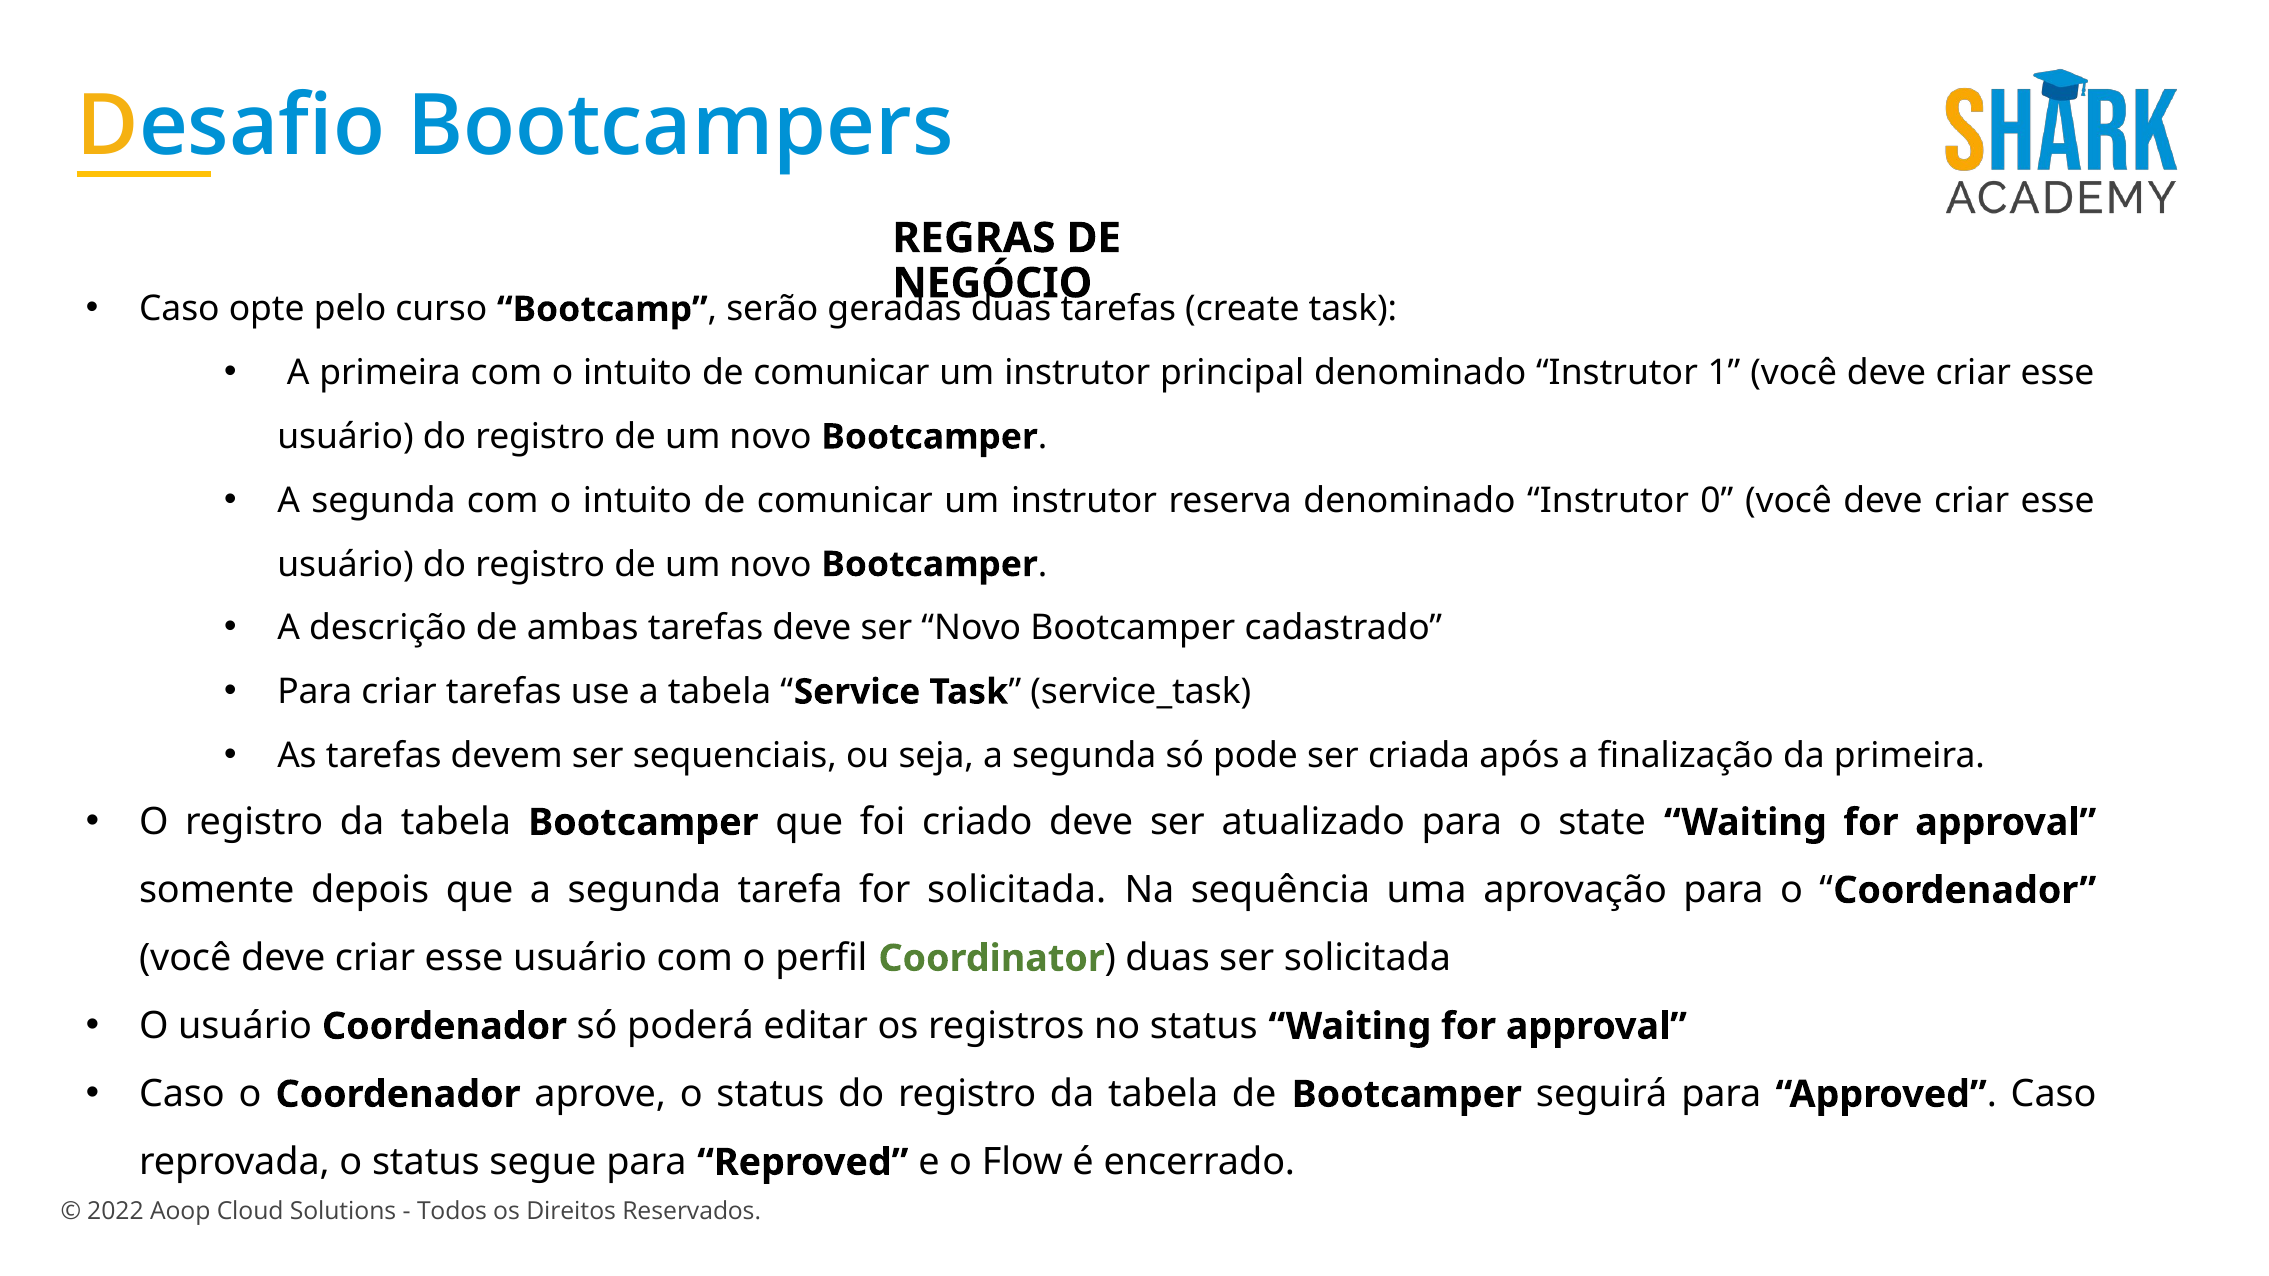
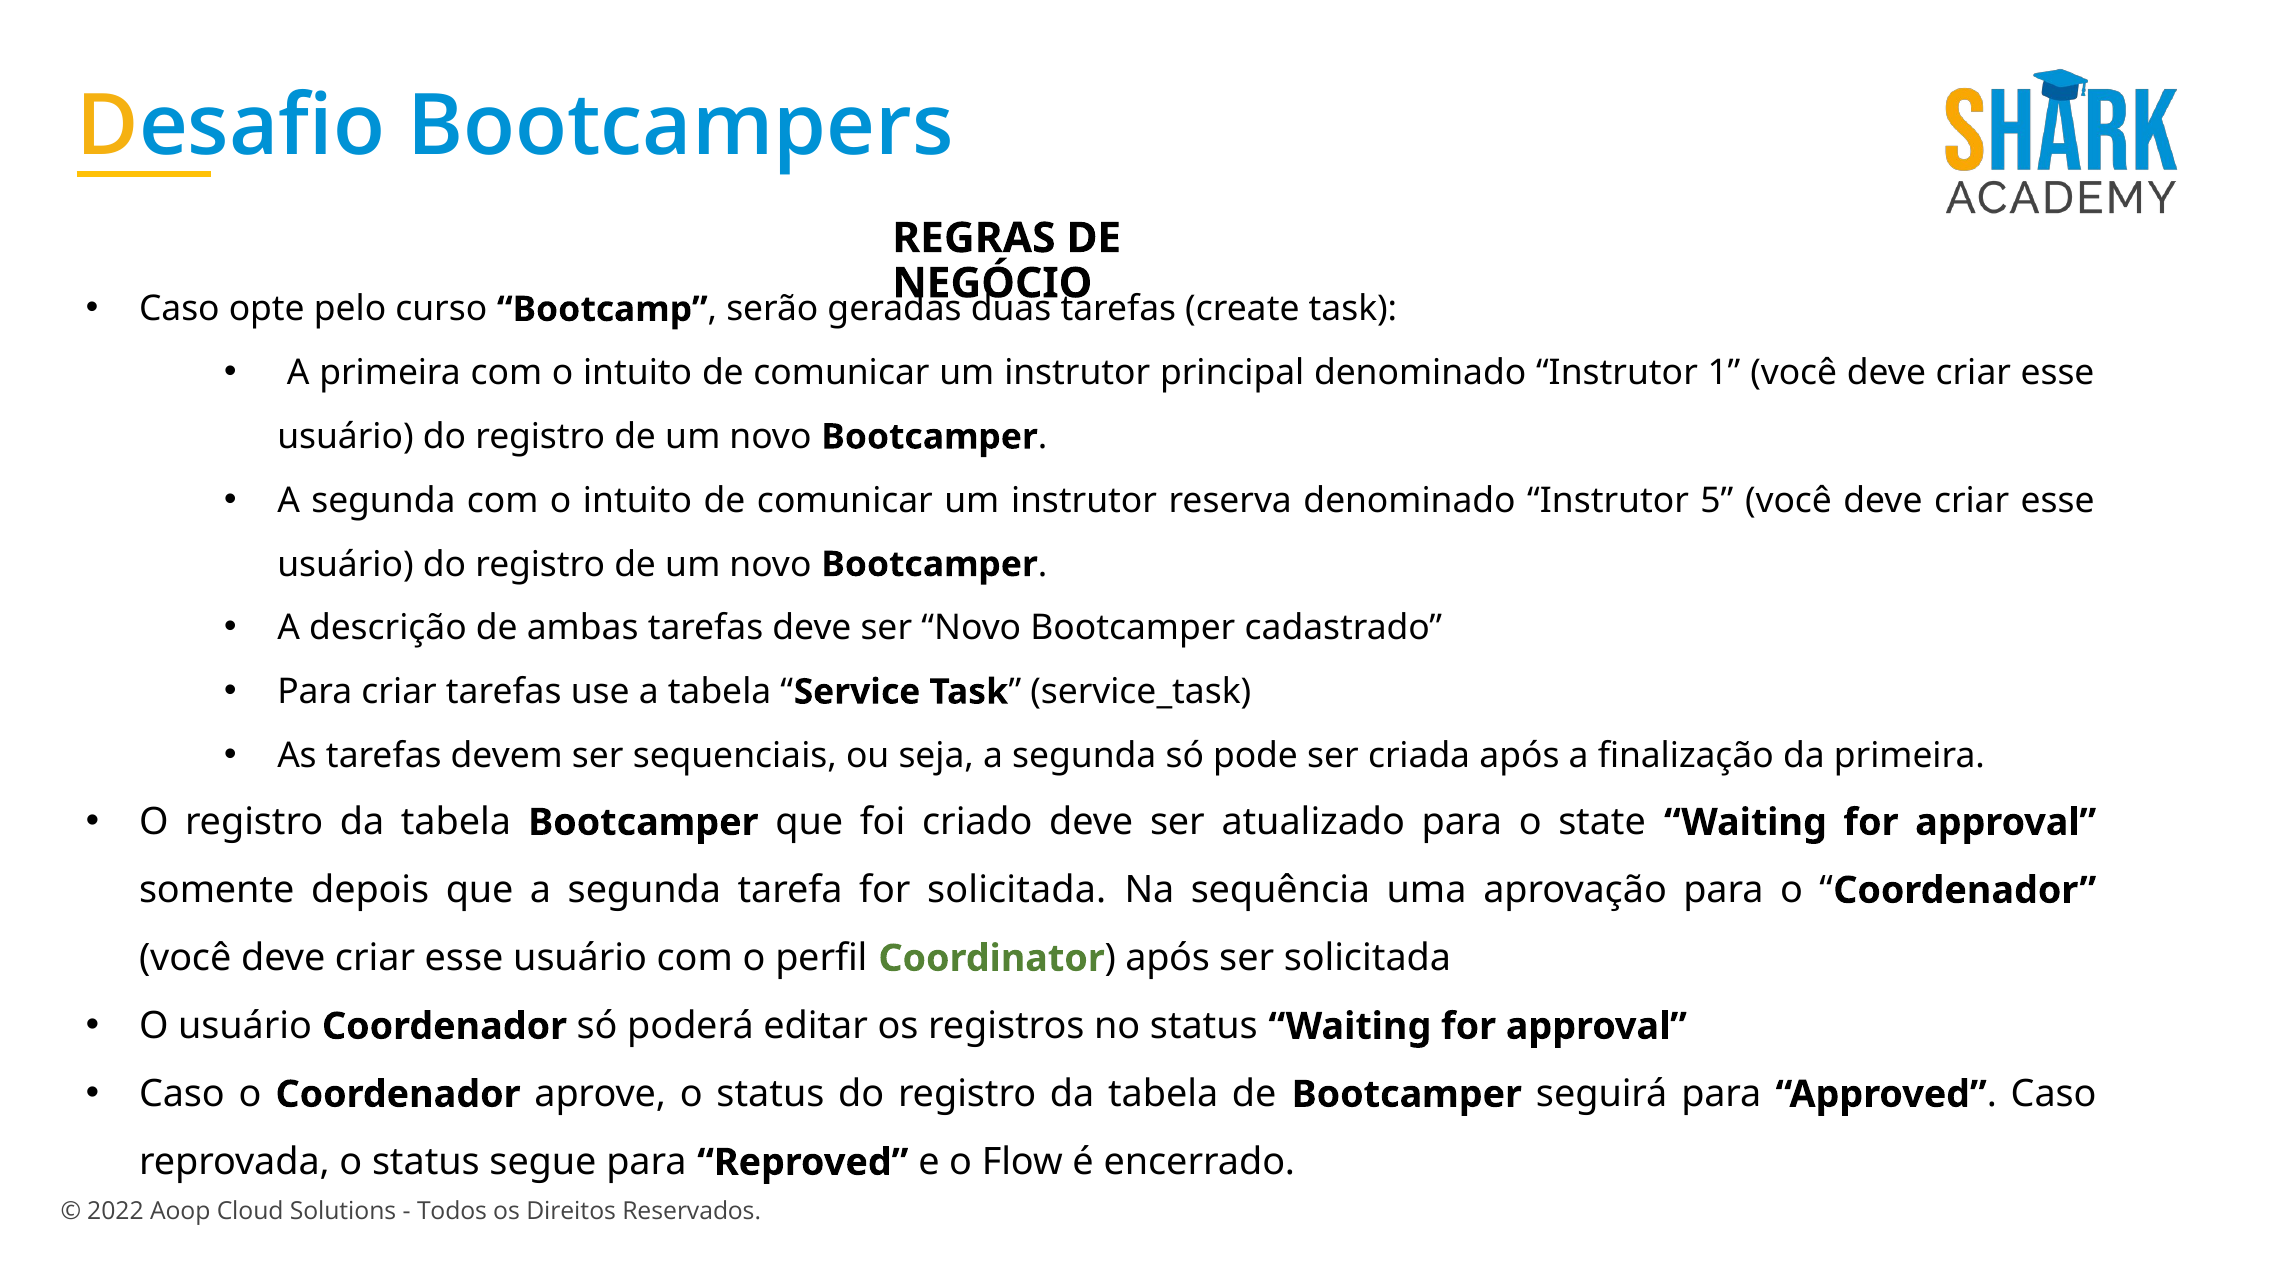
0: 0 -> 5 (1717, 501)
Coordinator duas: duas -> após (1168, 959)
